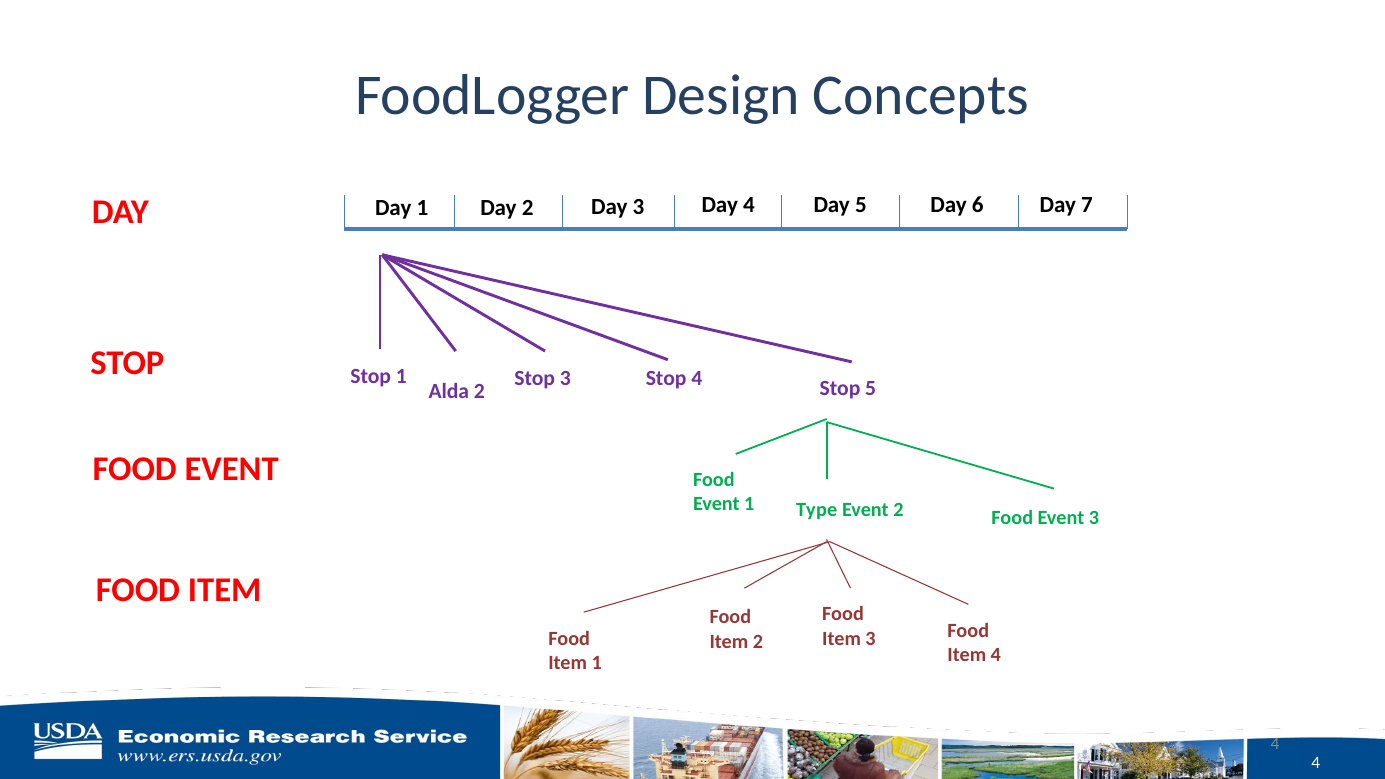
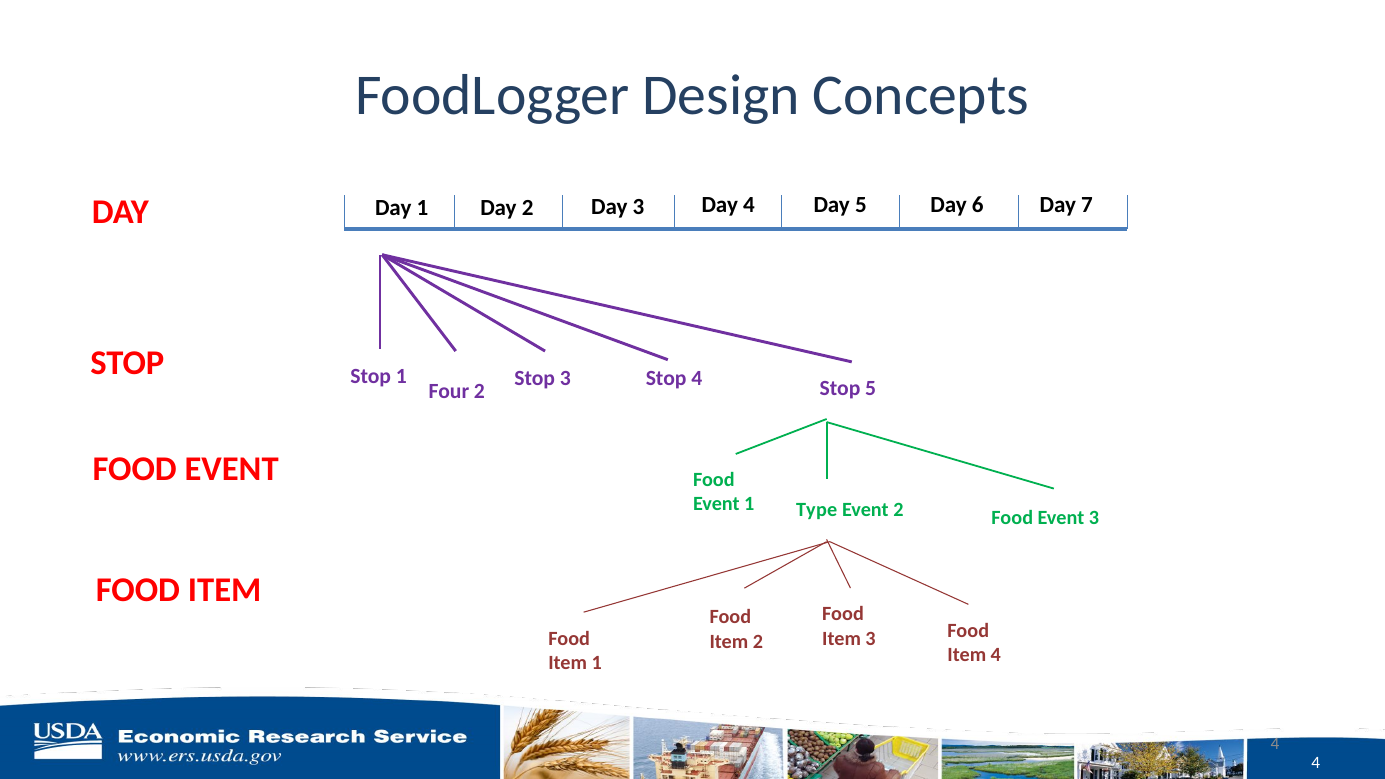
Alda: Alda -> Four (449, 392)
